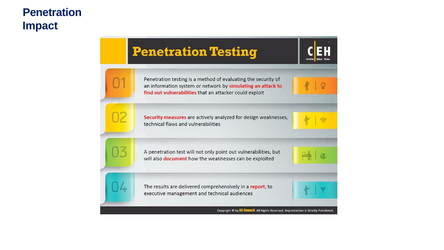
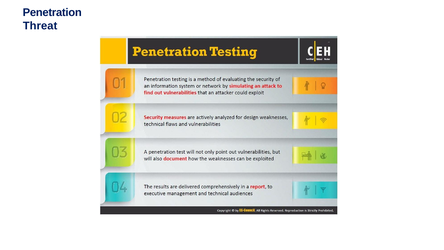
Impact: Impact -> Threat (40, 26)
